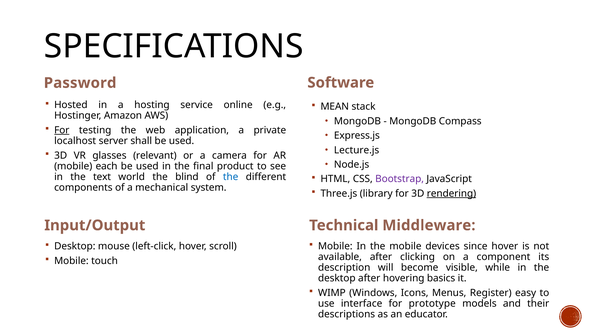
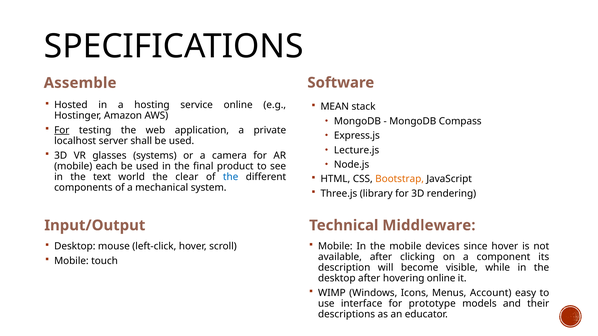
Password: Password -> Assemble (80, 83)
relevant: relevant -> systems (155, 156)
blind: blind -> clear (187, 177)
Bootstrap colour: purple -> orange (400, 179)
rendering underline: present -> none (451, 194)
hovering basics: basics -> online (441, 279)
Register: Register -> Account (491, 293)
